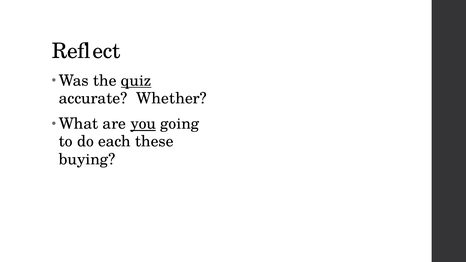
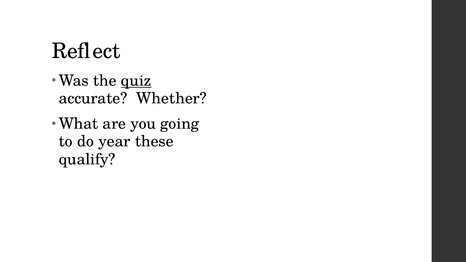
you underline: present -> none (143, 124)
each: each -> year (114, 142)
buying: buying -> qualify (87, 159)
